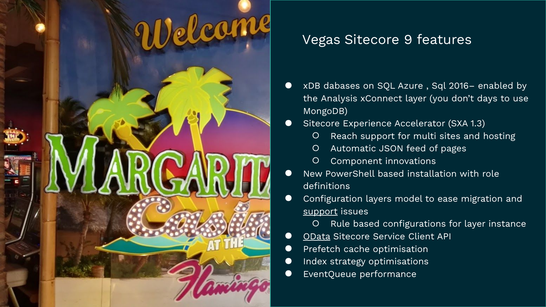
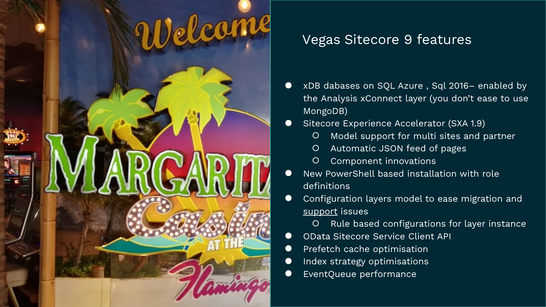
don’t days: days -> ease (487, 99)
1.3: 1.3 -> 1.9 (478, 124)
Reach: Reach -> Model (344, 136)
hosting: hosting -> partner (499, 136)
OData underline: present -> none (317, 237)
